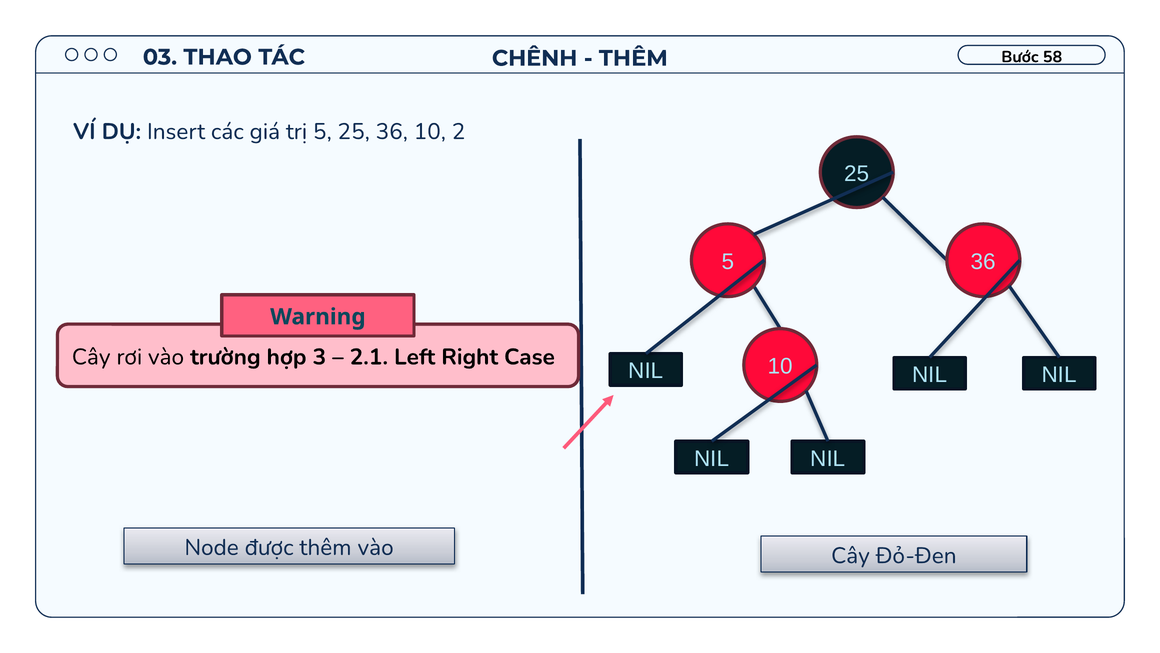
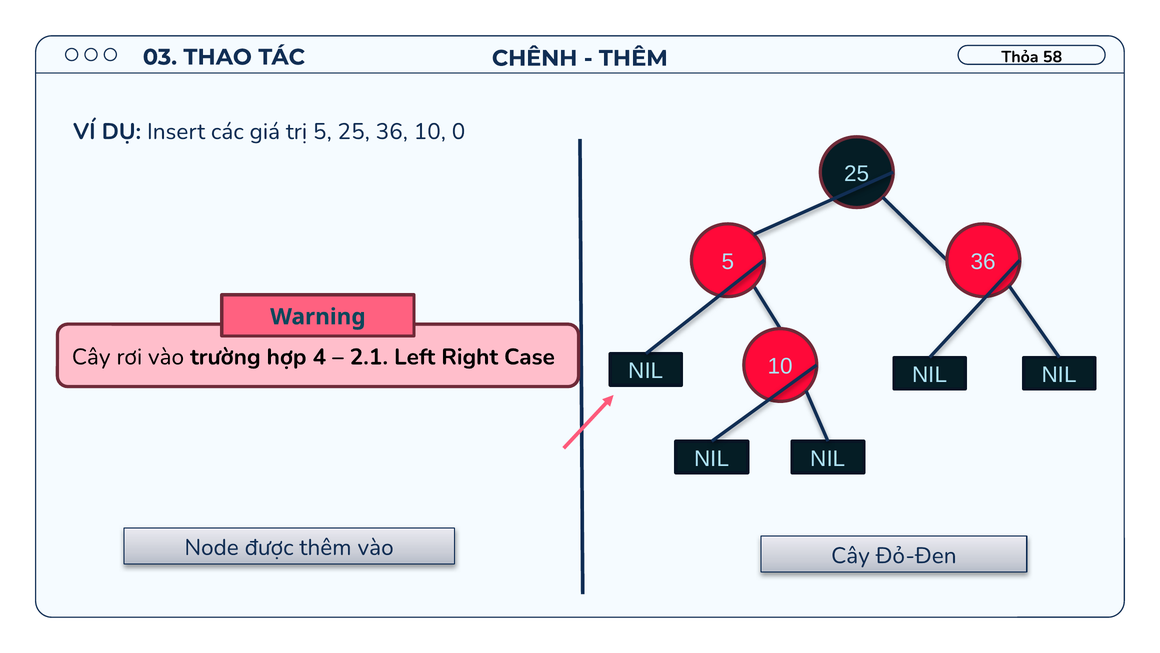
Bước: Bước -> Thỏa (1020, 57)
2: 2 -> 0 (458, 131)
3: 3 -> 4 (319, 357)
